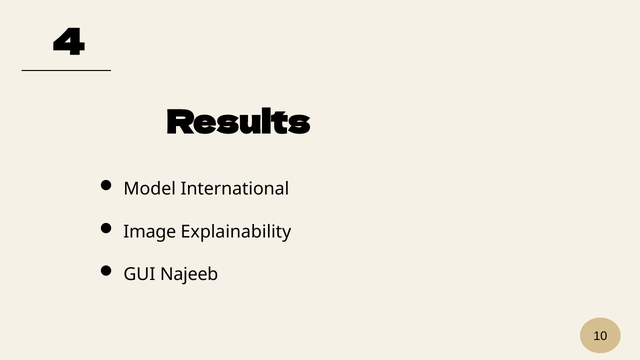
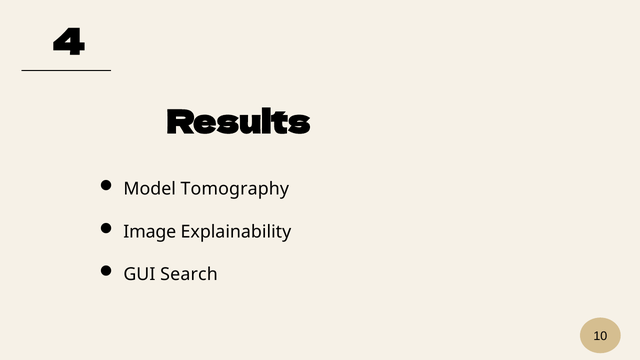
International: International -> Tomography (235, 189)
Najeeb: Najeeb -> Search (189, 274)
